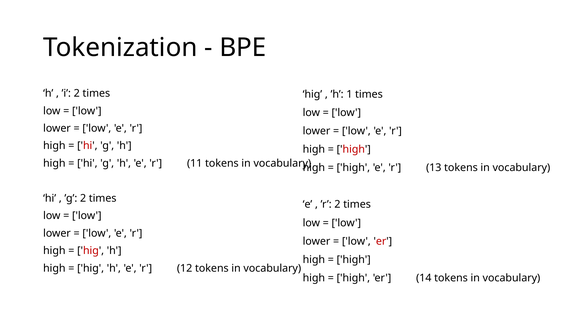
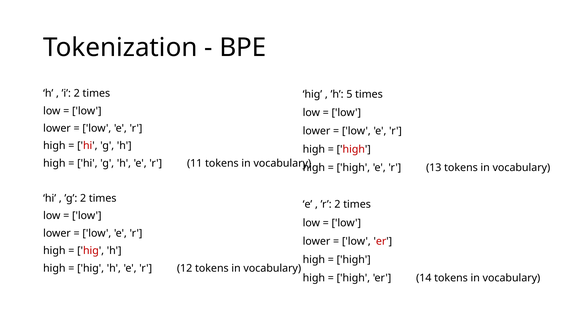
1: 1 -> 5 (349, 94)
